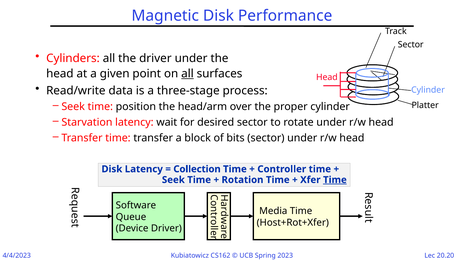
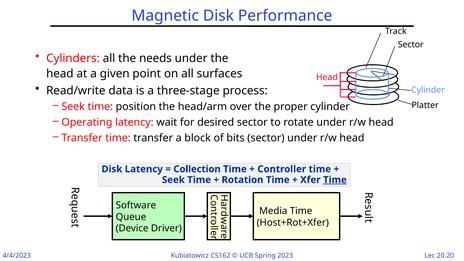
the driver: driver -> needs (155, 58)
all underline: present -> none (187, 74)
Starvation: Starvation -> Operating (87, 122)
